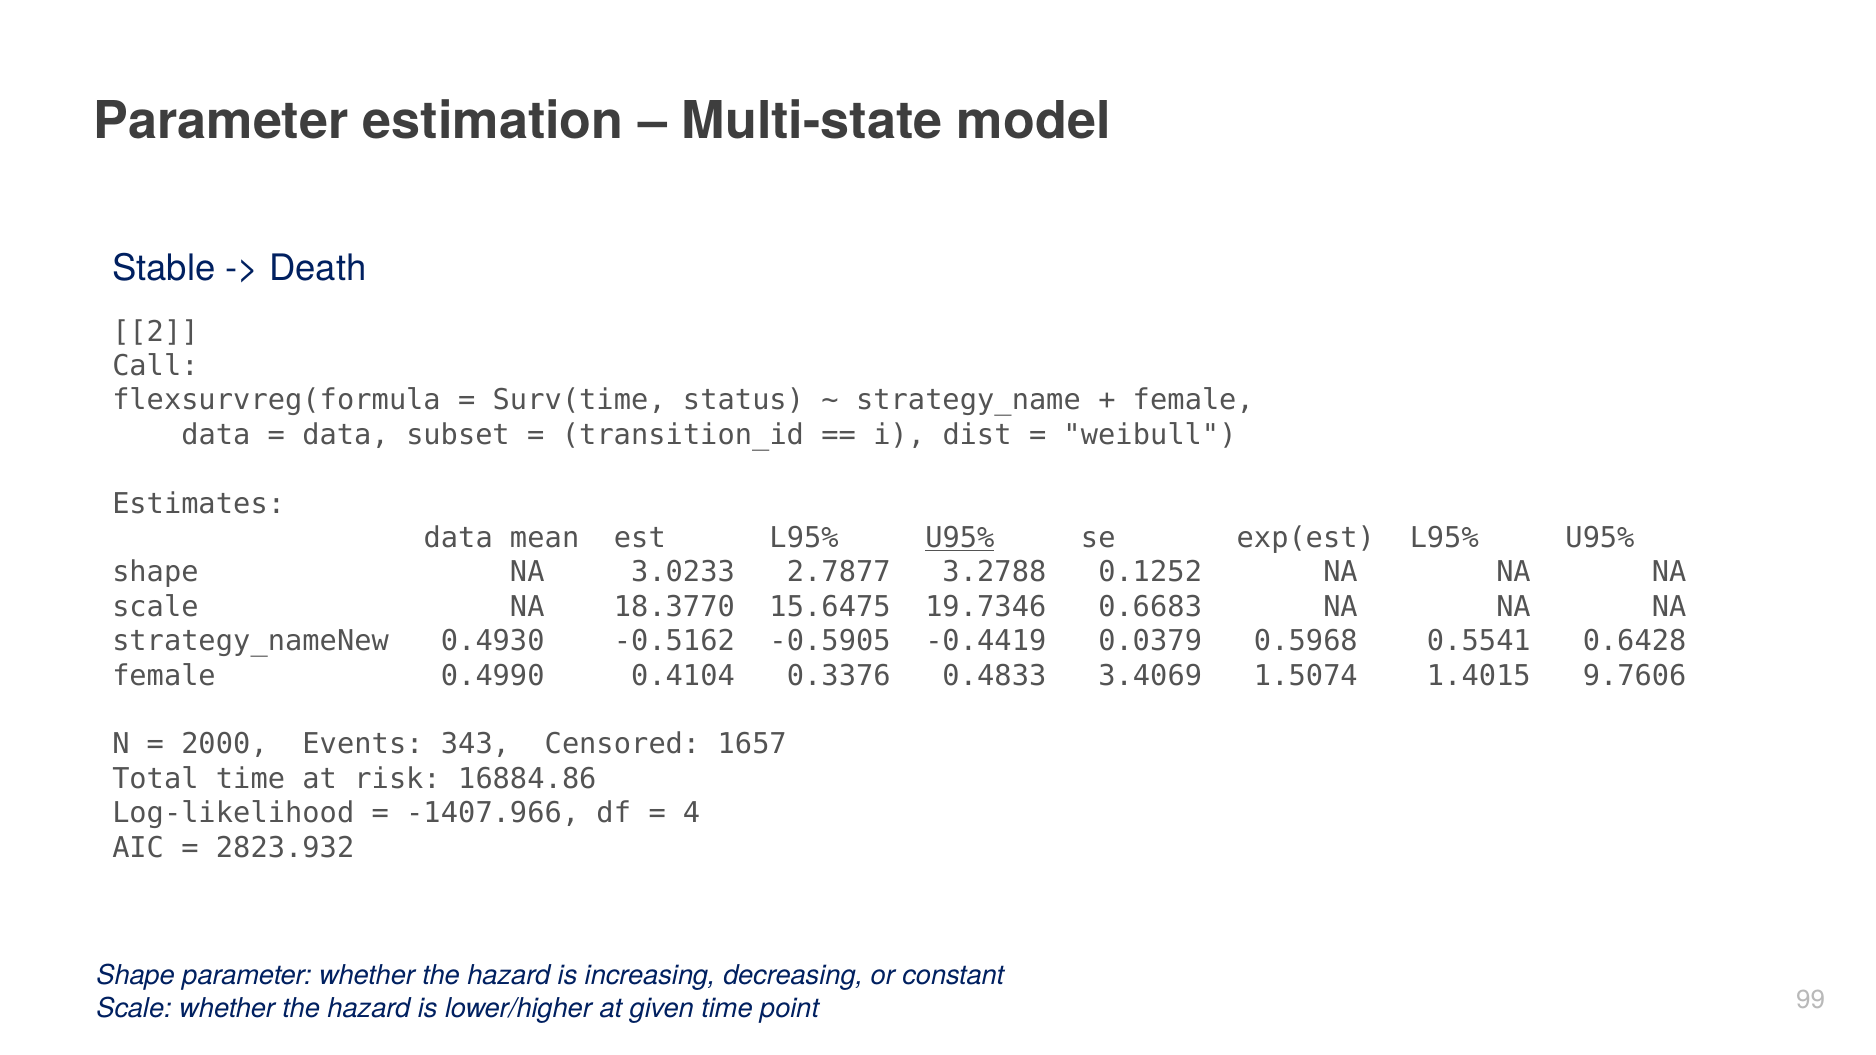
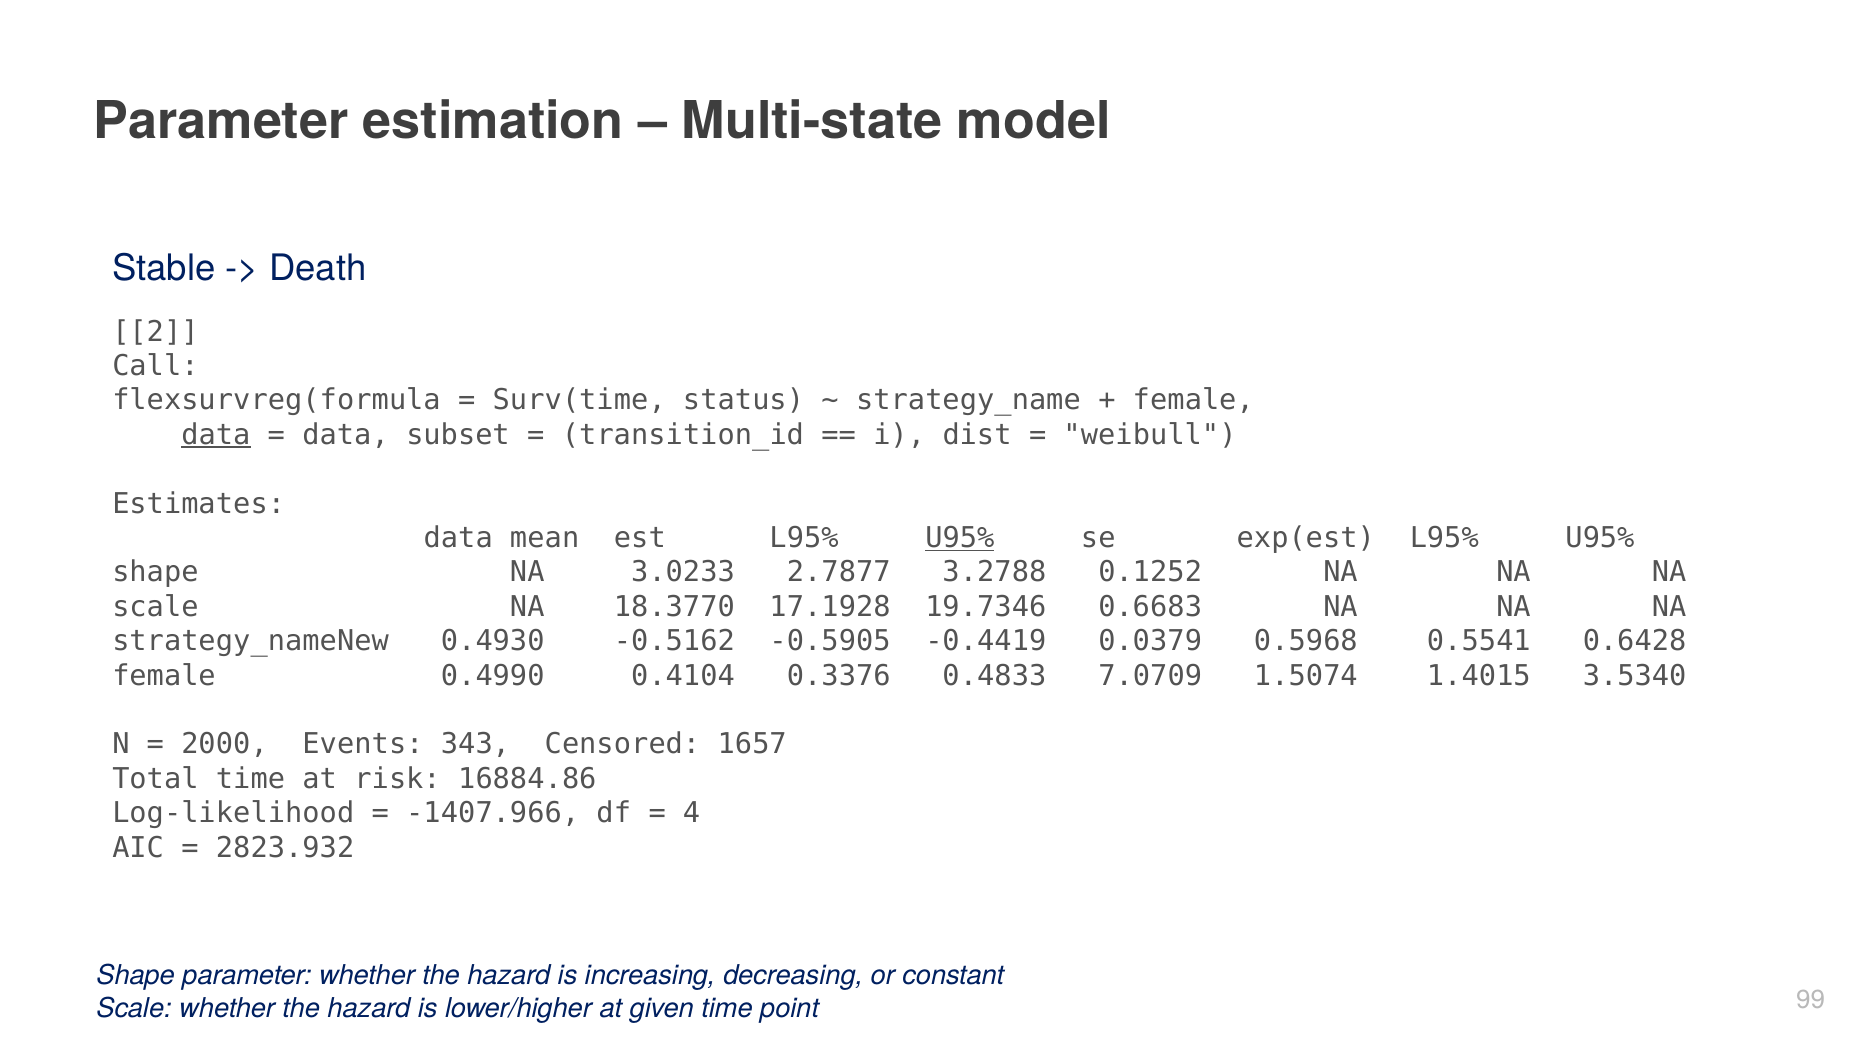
data underline: none -> present (216, 435)
15.6475: 15.6475 -> 17.1928 (830, 607)
3.4069: 3.4069 -> 7.0709 (1150, 676)
9.7606: 9.7606 -> 3.5340 (1635, 676)
